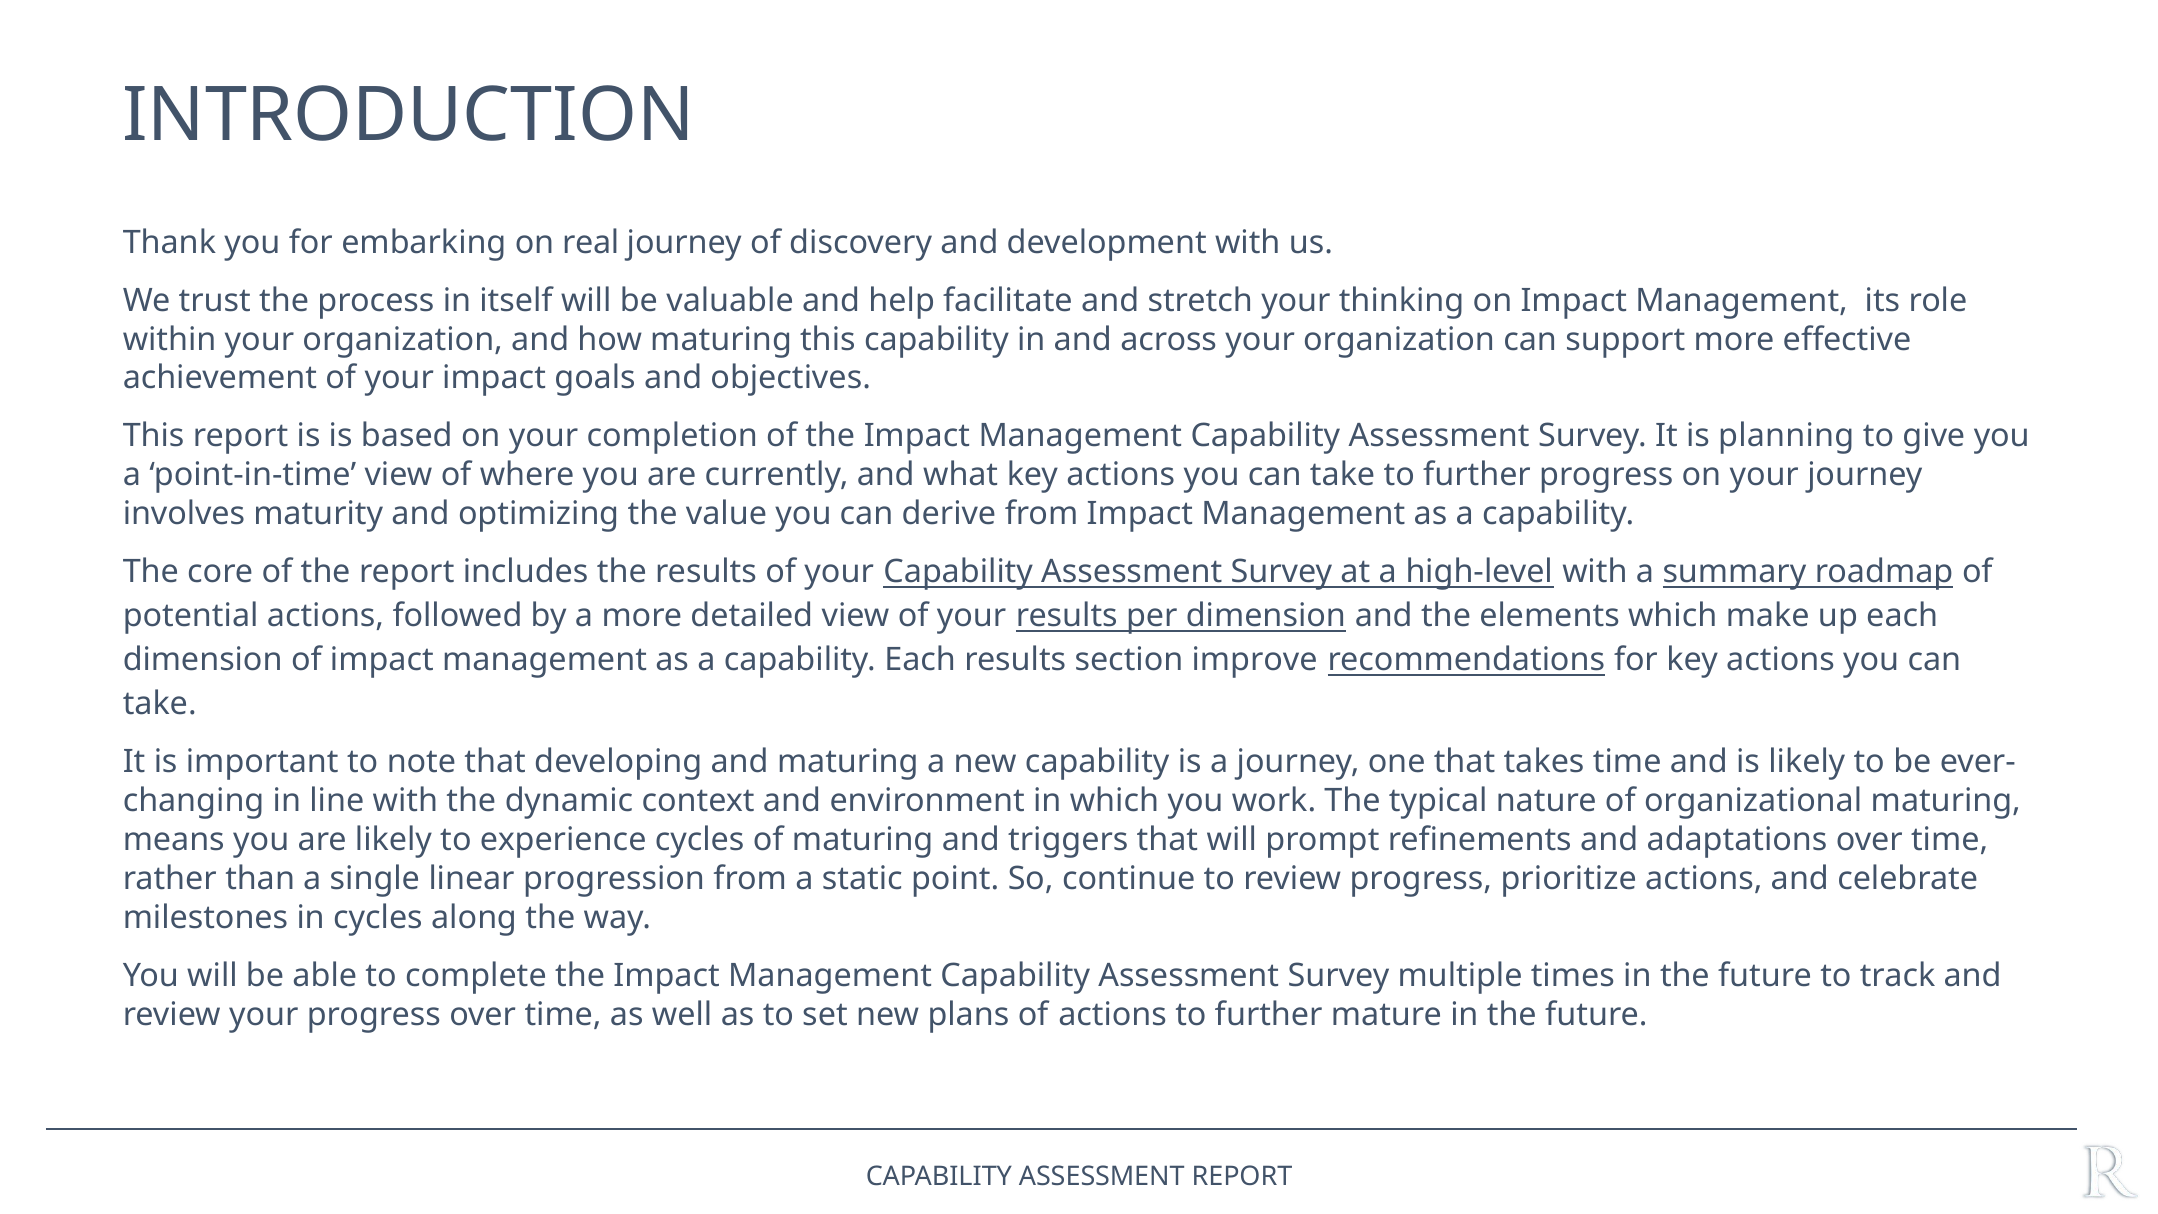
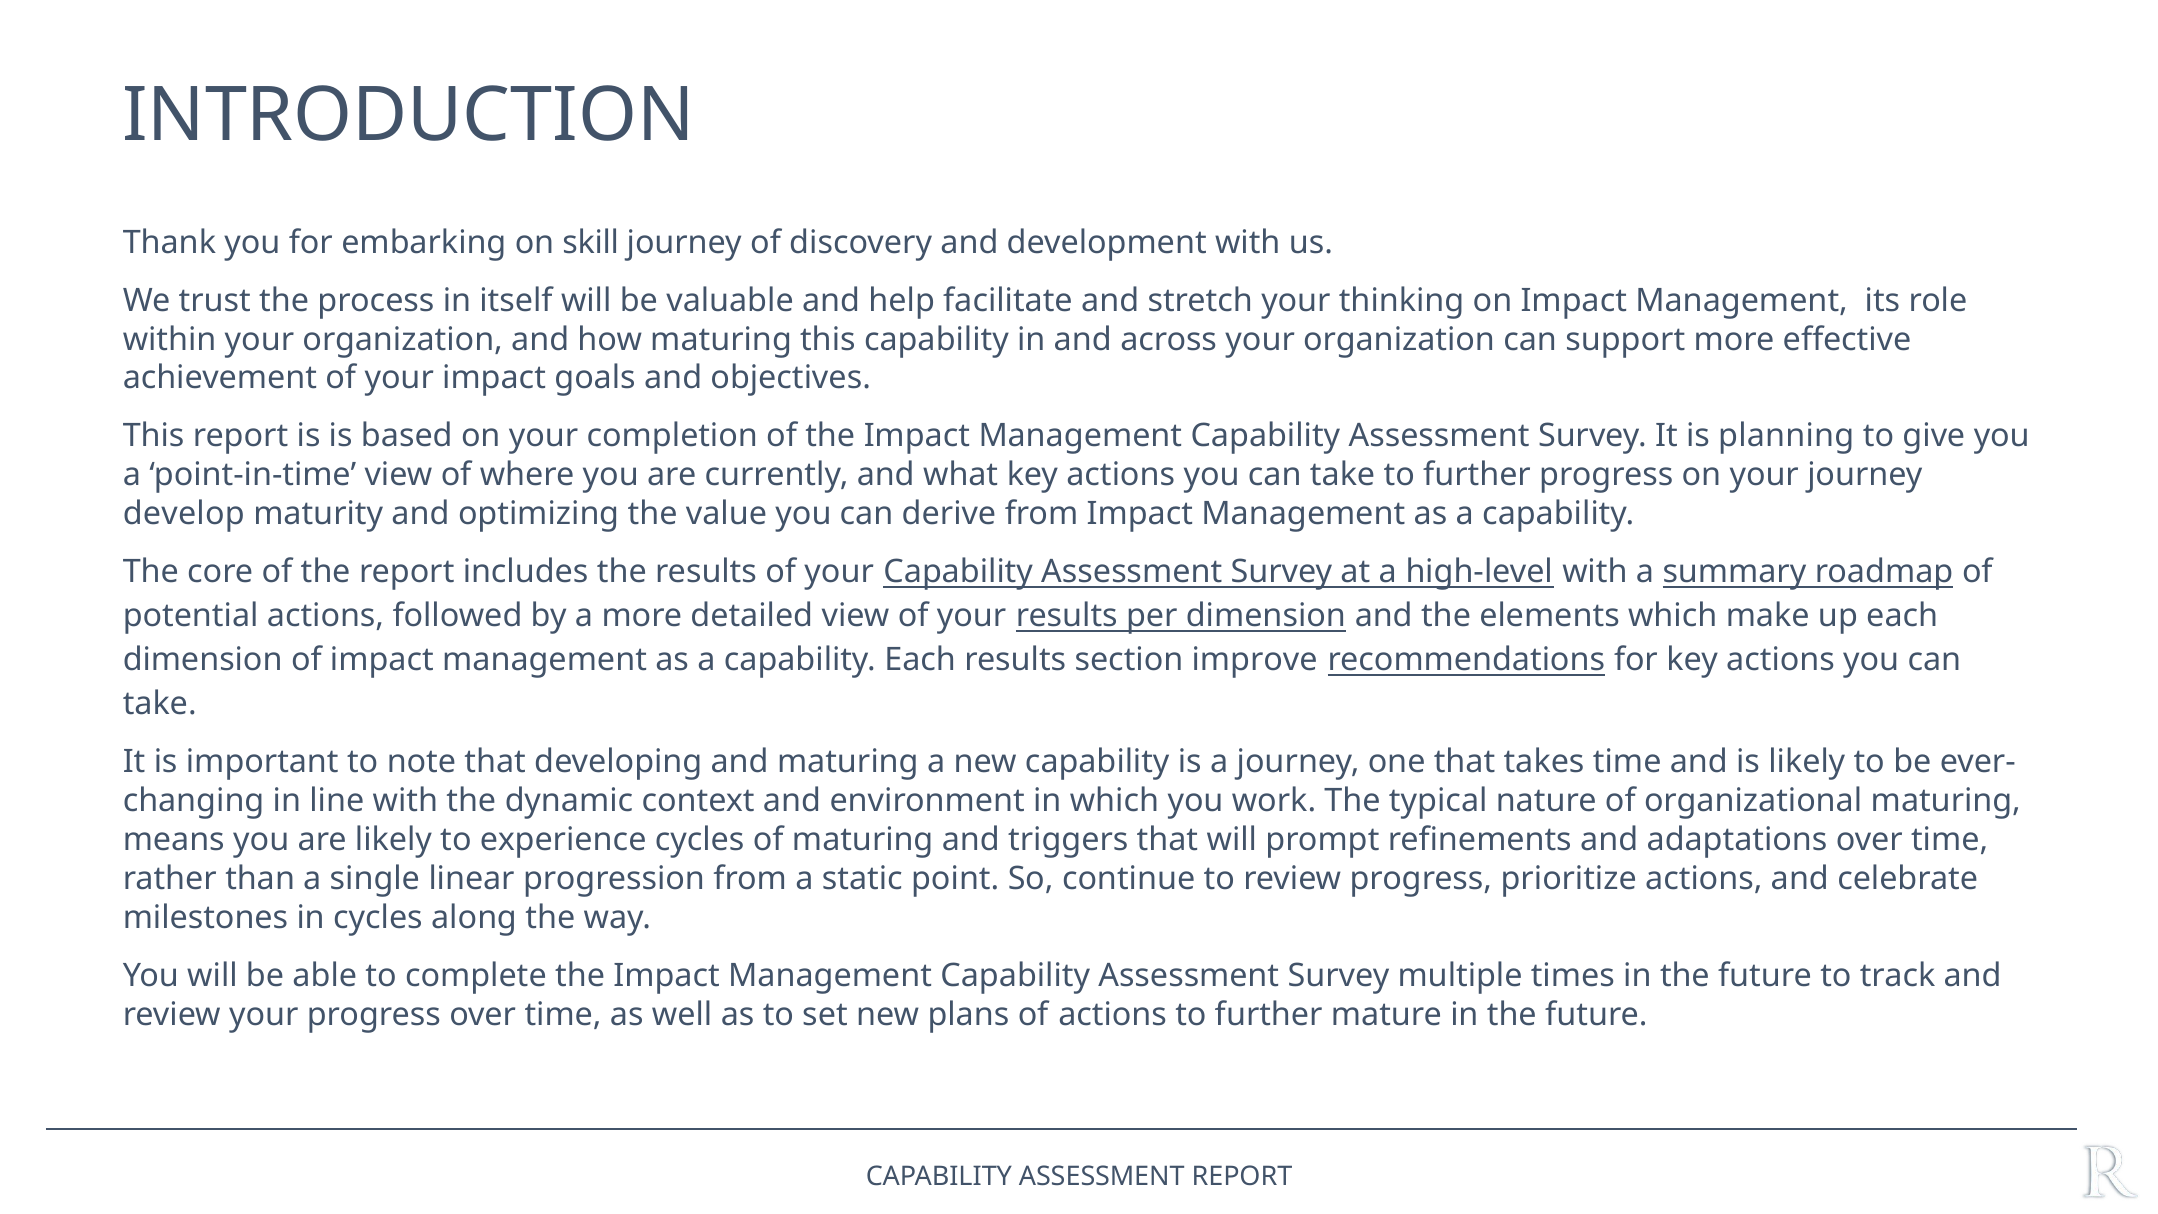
real: real -> skill (591, 243)
involves: involves -> develop (184, 514)
